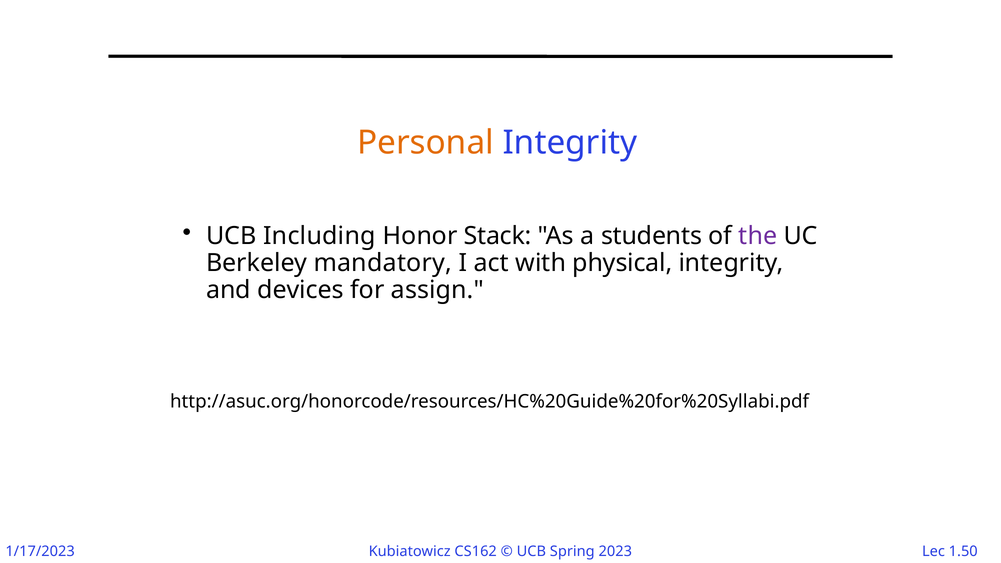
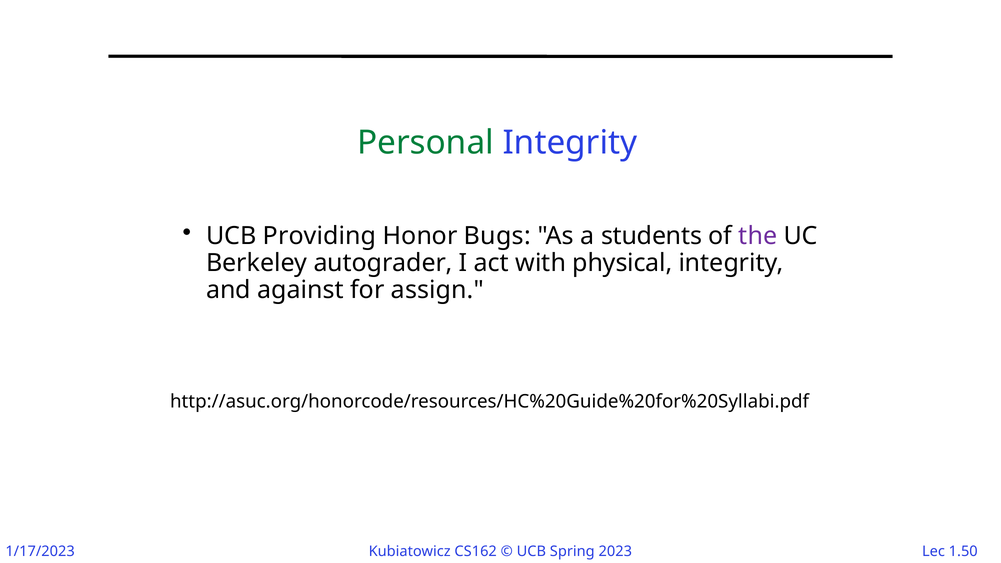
Personal colour: orange -> green (425, 143)
Including: Including -> Providing (320, 236)
Stack: Stack -> Bugs (497, 236)
mandatory: mandatory -> autograder (383, 263)
devices: devices -> against (301, 290)
